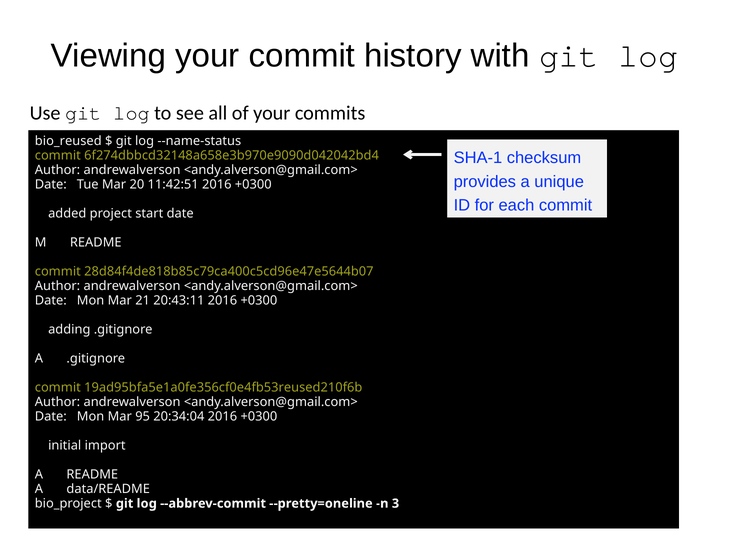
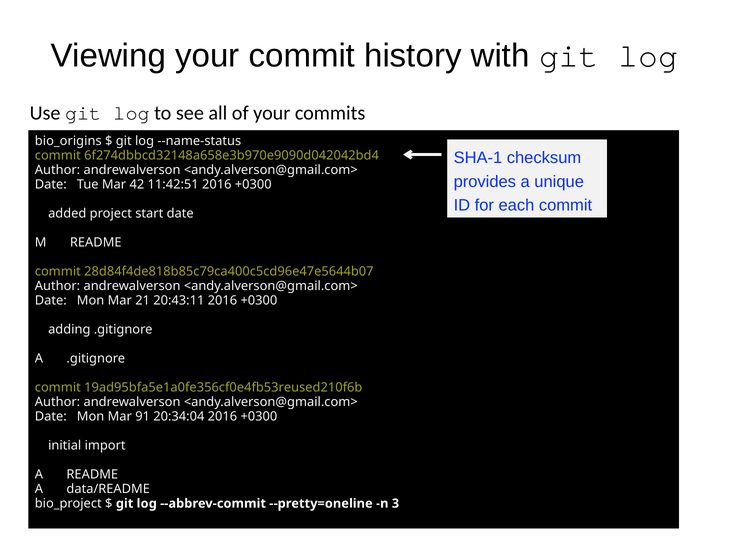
bio_reused: bio_reused -> bio_origins (68, 141)
20: 20 -> 42 (137, 184)
95: 95 -> 91 (143, 416)
